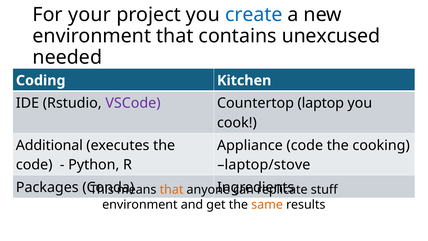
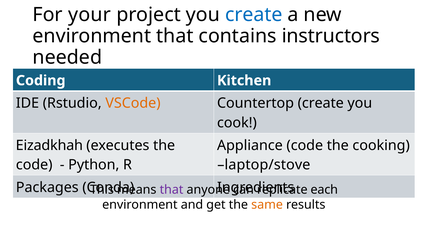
unexcused: unexcused -> instructors (331, 36)
VSCode colour: purple -> orange (133, 103)
Countertop laptop: laptop -> create (321, 103)
Additional: Additional -> Eizadkhah (49, 145)
that colour: orange -> purple (172, 189)
stuff: stuff -> each (324, 189)
